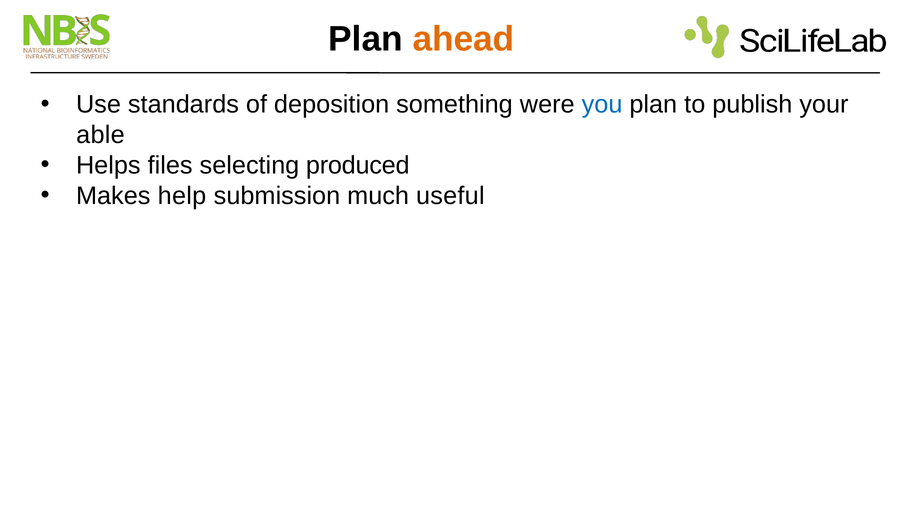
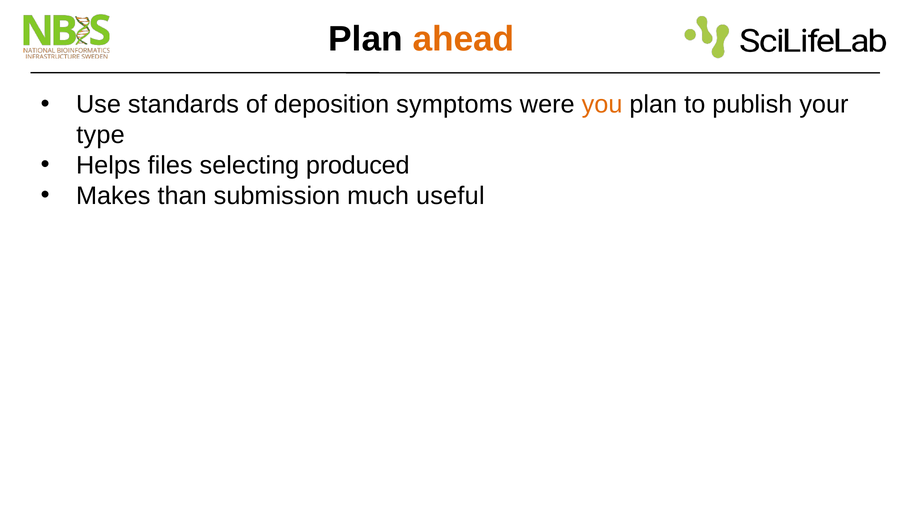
something: something -> symptoms (454, 104)
you colour: blue -> orange (602, 104)
able: able -> type (100, 135)
help: help -> than (182, 195)
